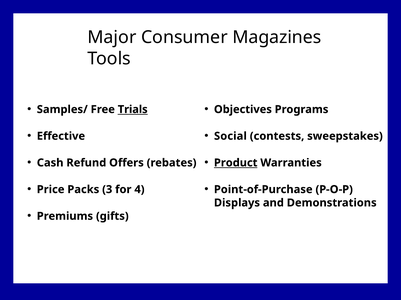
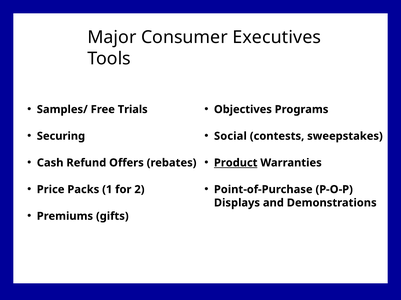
Magazines: Magazines -> Executives (277, 37)
Trials underline: present -> none (133, 110)
Effective: Effective -> Securing (61, 136)
3: 3 -> 1 (107, 190)
4: 4 -> 2 (139, 190)
